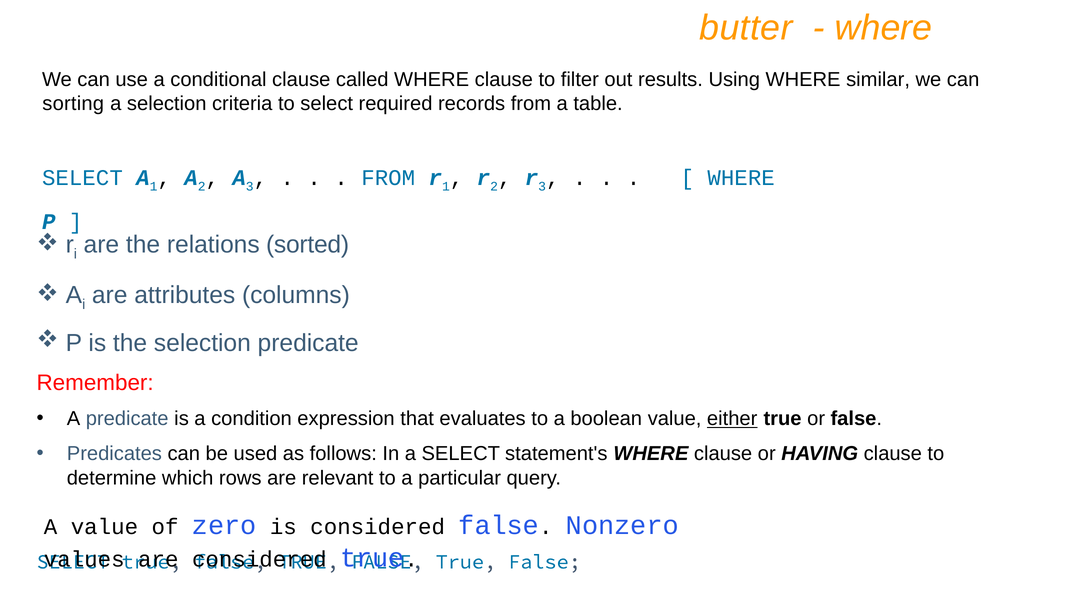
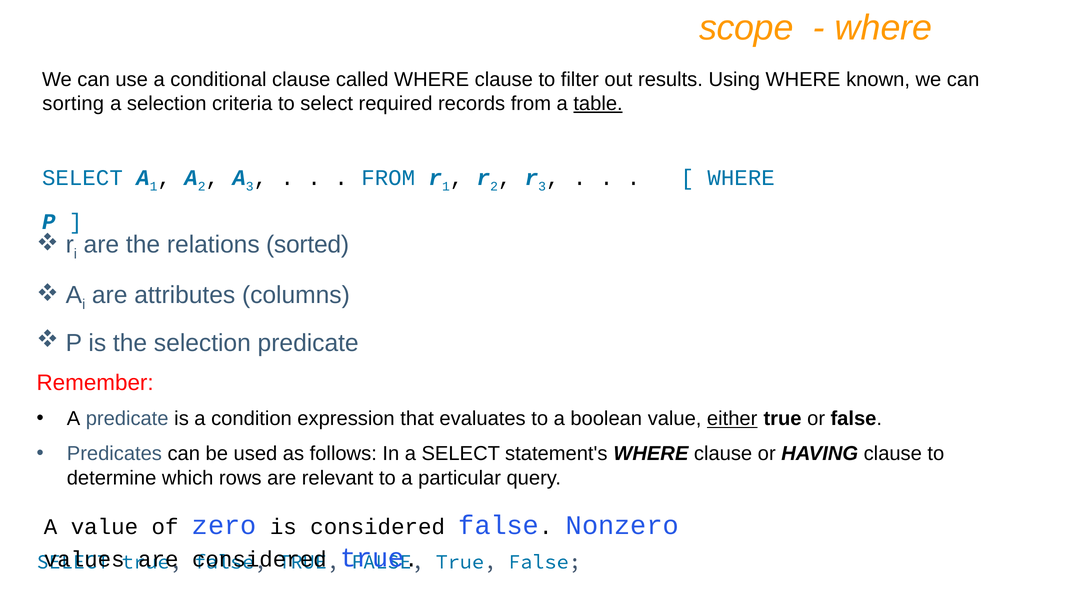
butter: butter -> scope (746, 28)
similar: similar -> known (878, 79)
table underline: none -> present (598, 104)
